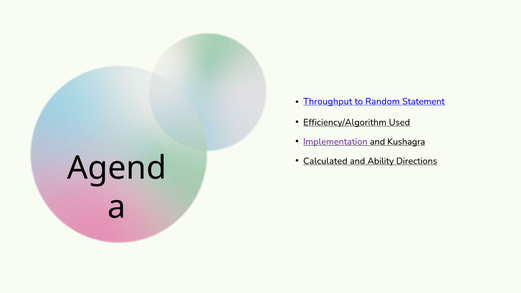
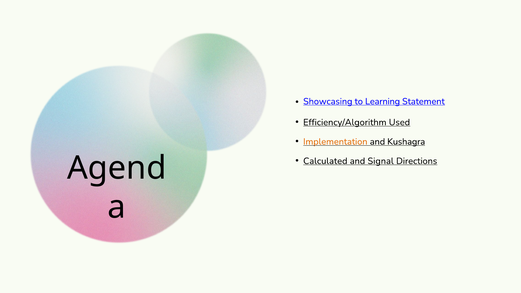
Throughput: Throughput -> Showcasing (328, 101)
Random: Random -> Learning (383, 101)
Implementation colour: purple -> orange (335, 142)
Ability: Ability -> Signal (381, 161)
